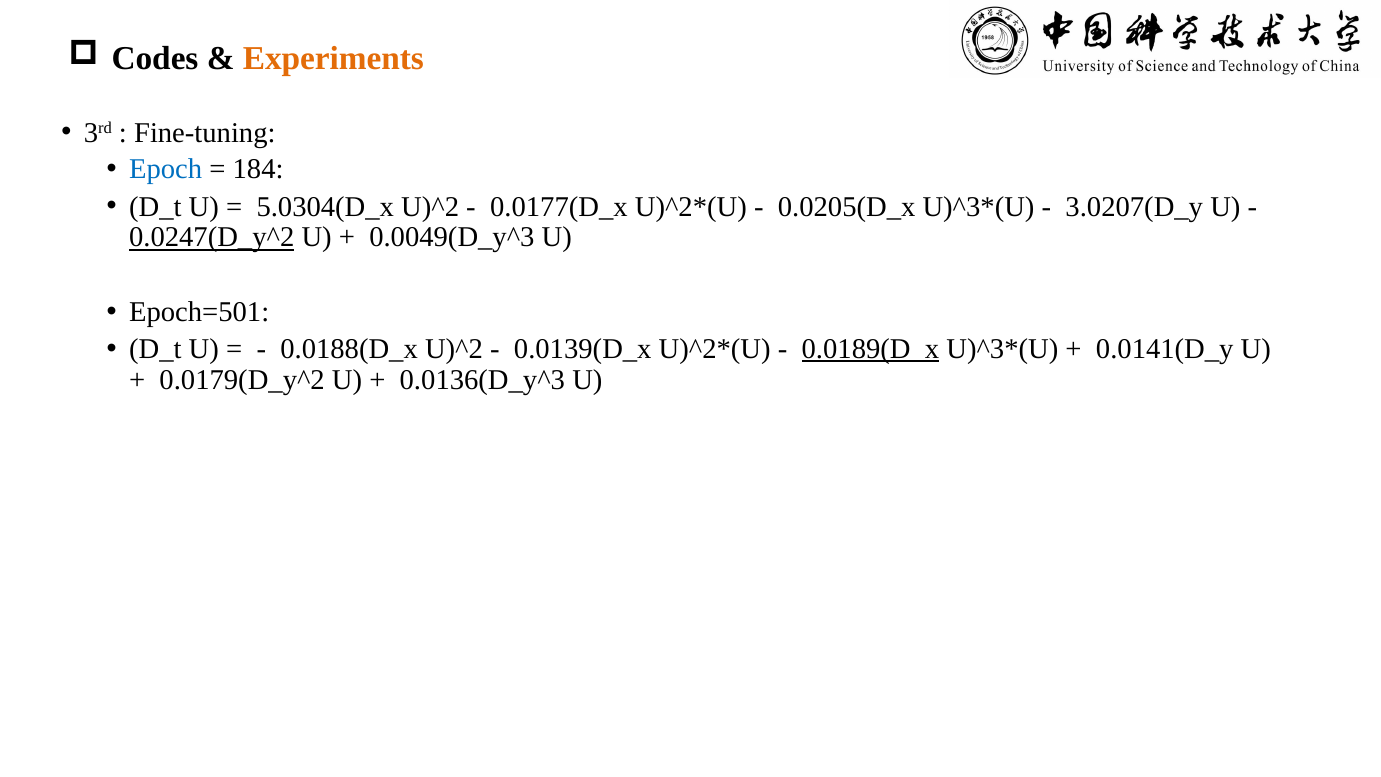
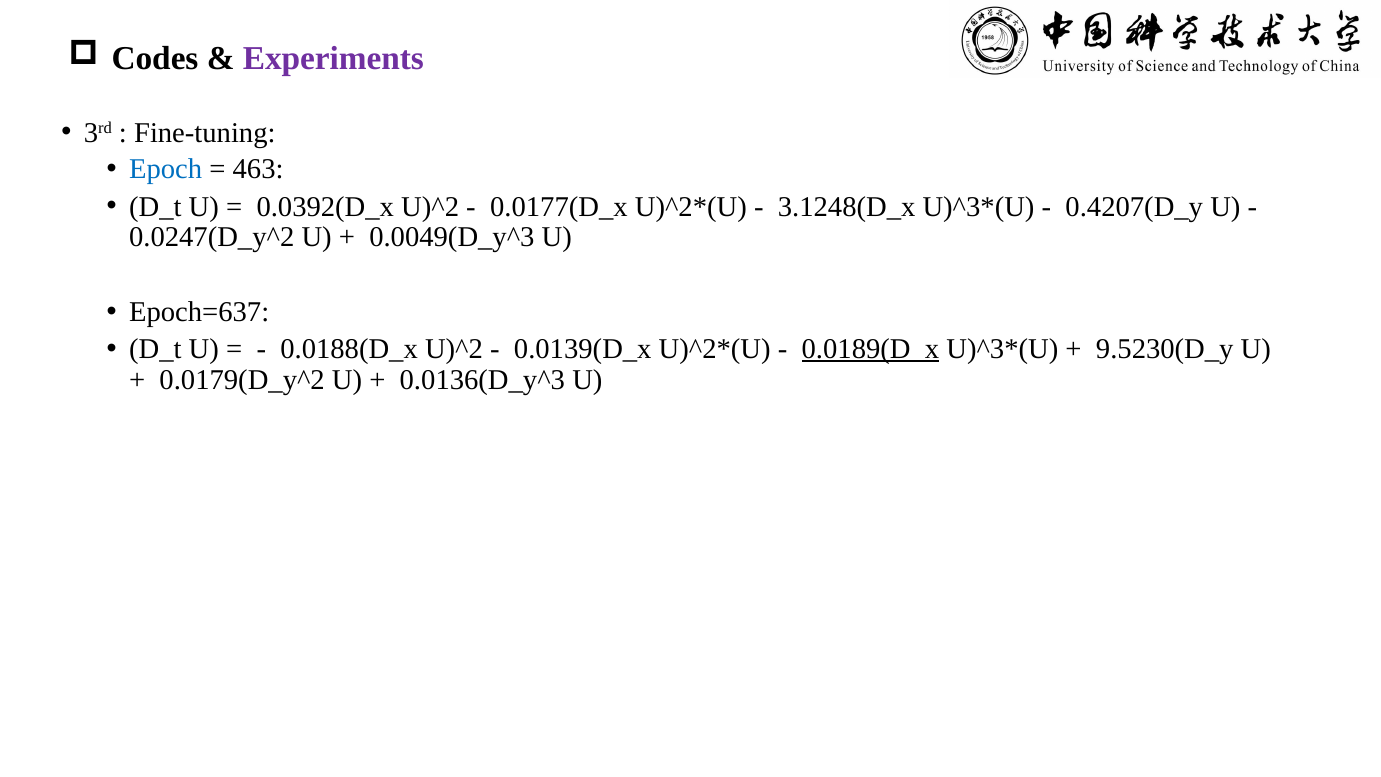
Experiments colour: orange -> purple (333, 58)
184: 184 -> 463 (258, 169)
5.0304(D_x: 5.0304(D_x -> 0.0392(D_x (325, 207)
0.0205(D_x: 0.0205(D_x -> 3.1248(D_x (847, 207)
3.0207(D_y: 3.0207(D_y -> 0.4207(D_y (1134, 207)
0.0247(D_y^2 underline: present -> none (212, 237)
Epoch=501: Epoch=501 -> Epoch=637 (199, 312)
0.0141(D_y: 0.0141(D_y -> 9.5230(D_y (1165, 349)
